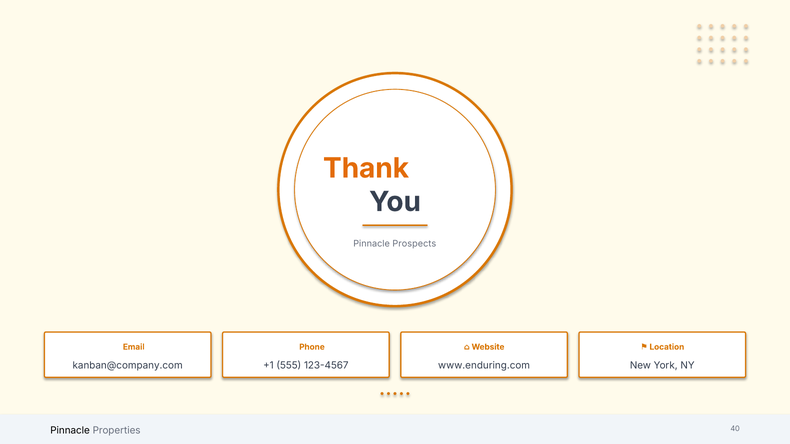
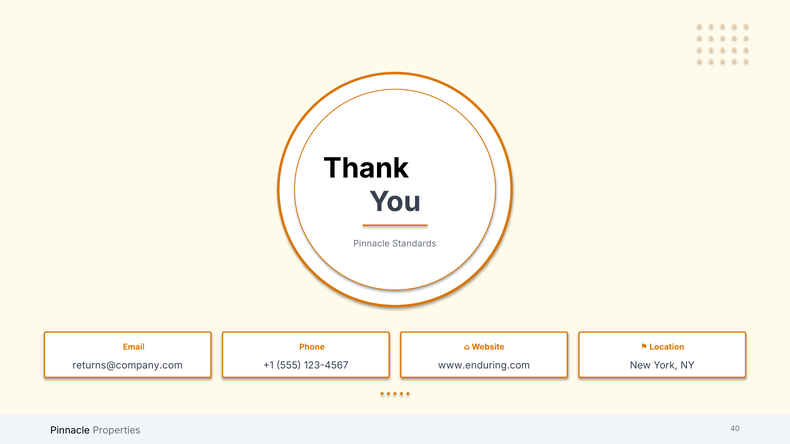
Thank colour: orange -> black (366, 168)
Prospects: Prospects -> Standards (414, 244)
kanban@company.com: kanban@company.com -> returns@company.com (128, 366)
